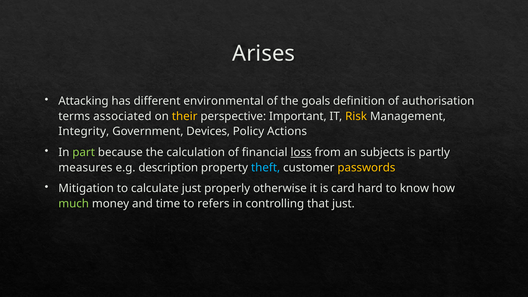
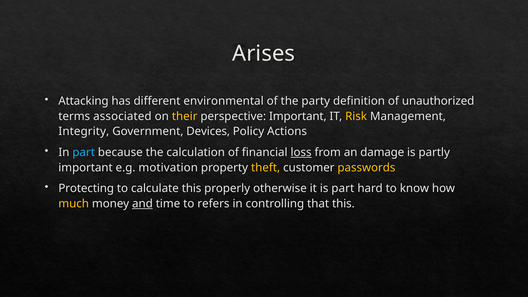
goals: goals -> party (316, 101)
authorisation: authorisation -> unauthorized (438, 101)
part colour: light green -> light blue (84, 152)
subjects: subjects -> damage (382, 152)
measures: measures -> important (86, 168)
description: description -> motivation (168, 168)
theft colour: light blue -> yellow (266, 168)
Mitigation: Mitigation -> Protecting (86, 188)
calculate just: just -> this (192, 188)
is card: card -> part (343, 188)
much colour: light green -> yellow (74, 204)
and underline: none -> present (142, 204)
that just: just -> this (343, 204)
